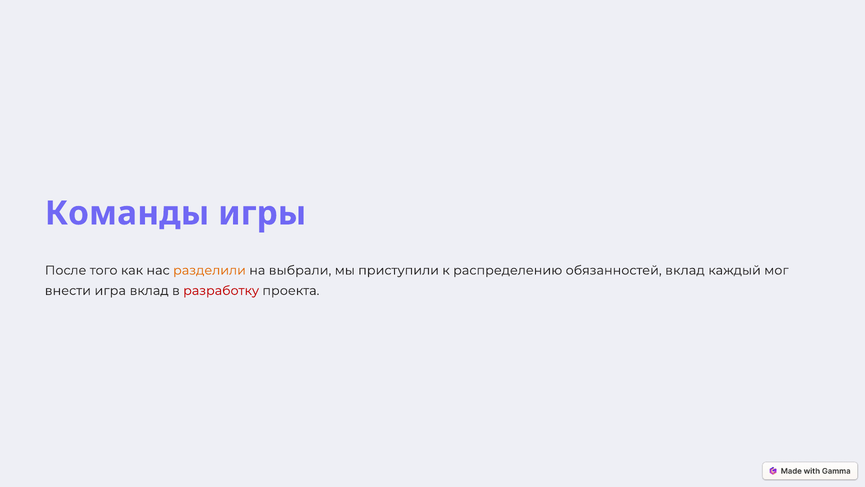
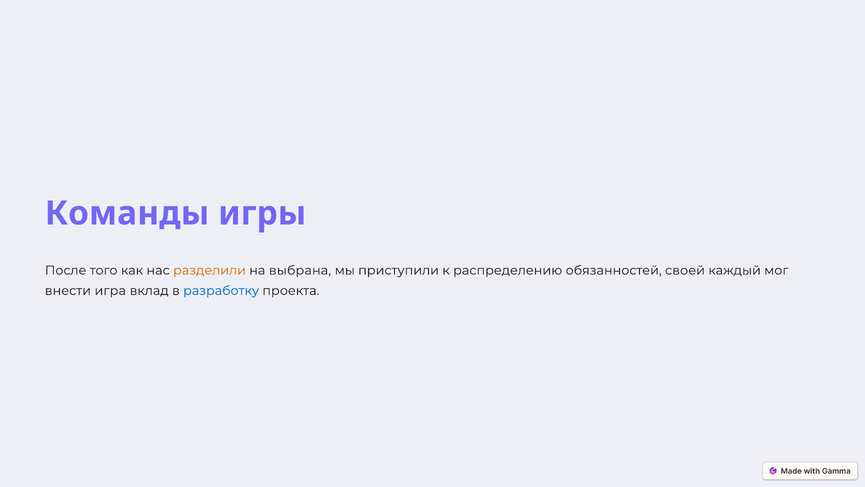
выбрали: выбрали -> выбрана (300, 270)
обязанностей вклад: вклад -> своей (685, 270)
разработку colour: red -> blue (221, 290)
